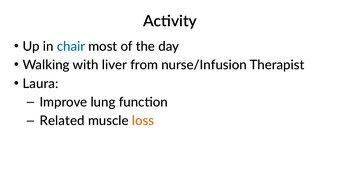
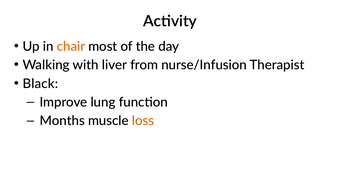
chair colour: blue -> orange (71, 46)
Laura: Laura -> Black (40, 84)
Related: Related -> Months (62, 121)
